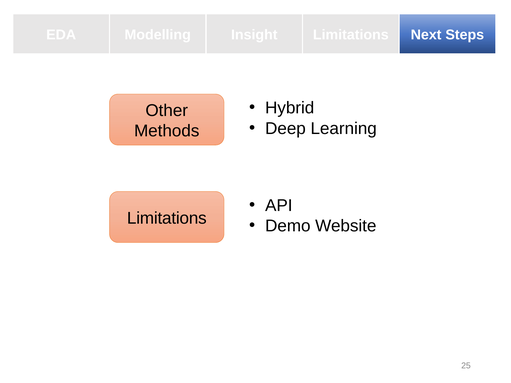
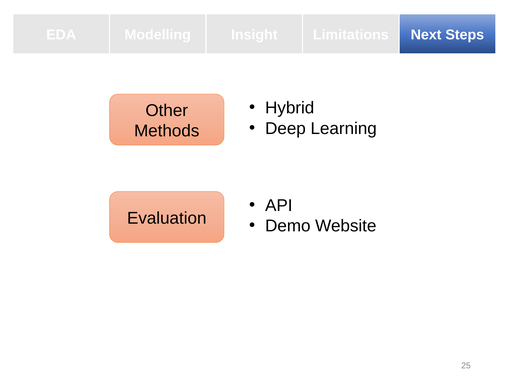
Limitations: Limitations -> Evaluation (167, 218)
